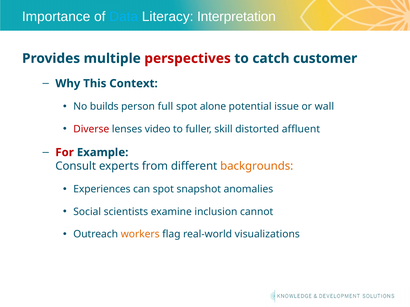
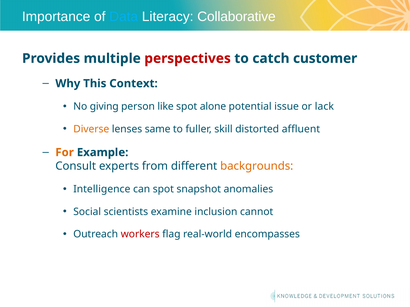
Interpretation: Interpretation -> Collaborative (236, 17)
builds: builds -> giving (104, 107)
full: full -> like (166, 107)
wall: wall -> lack (324, 107)
Diverse colour: red -> orange (91, 129)
video: video -> same (158, 129)
For colour: red -> orange (65, 153)
Experiences: Experiences -> Intelligence (102, 189)
workers colour: orange -> red (140, 235)
visualizations: visualizations -> encompasses (267, 235)
